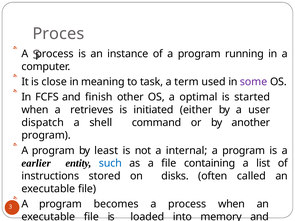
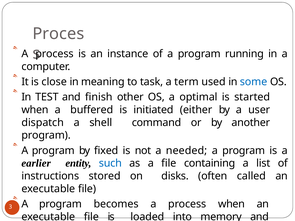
some colour: purple -> blue (254, 82)
FCFS: FCFS -> TEST (47, 97)
retrieves: retrieves -> buffered (92, 110)
least: least -> fixed (106, 151)
internal: internal -> needed (187, 151)
